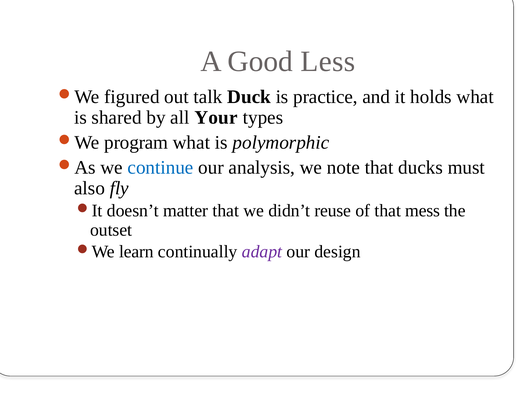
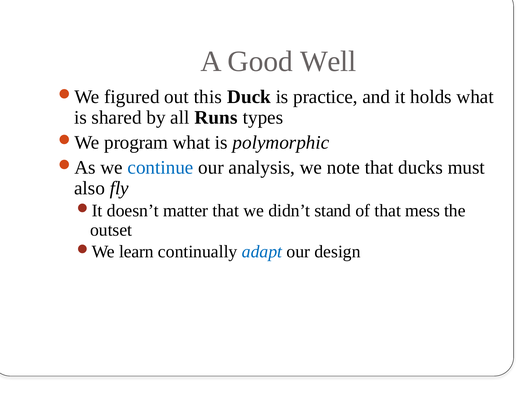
Less: Less -> Well (328, 61)
talk: talk -> this (208, 97)
Your: Your -> Runs (216, 117)
reuse: reuse -> stand (333, 211)
adapt colour: purple -> blue (262, 251)
